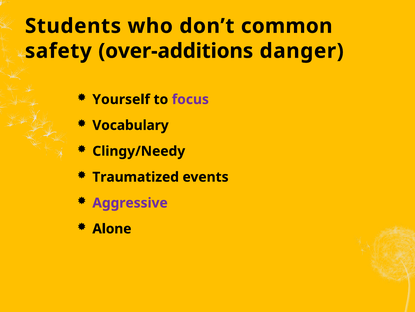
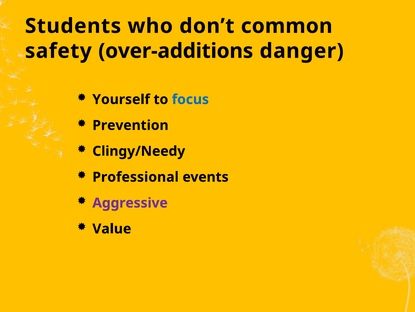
focus colour: purple -> blue (190, 99)
Vocabulary: Vocabulary -> Prevention (130, 125)
Traumatized: Traumatized -> Professional (136, 177)
Alone: Alone -> Value (112, 228)
